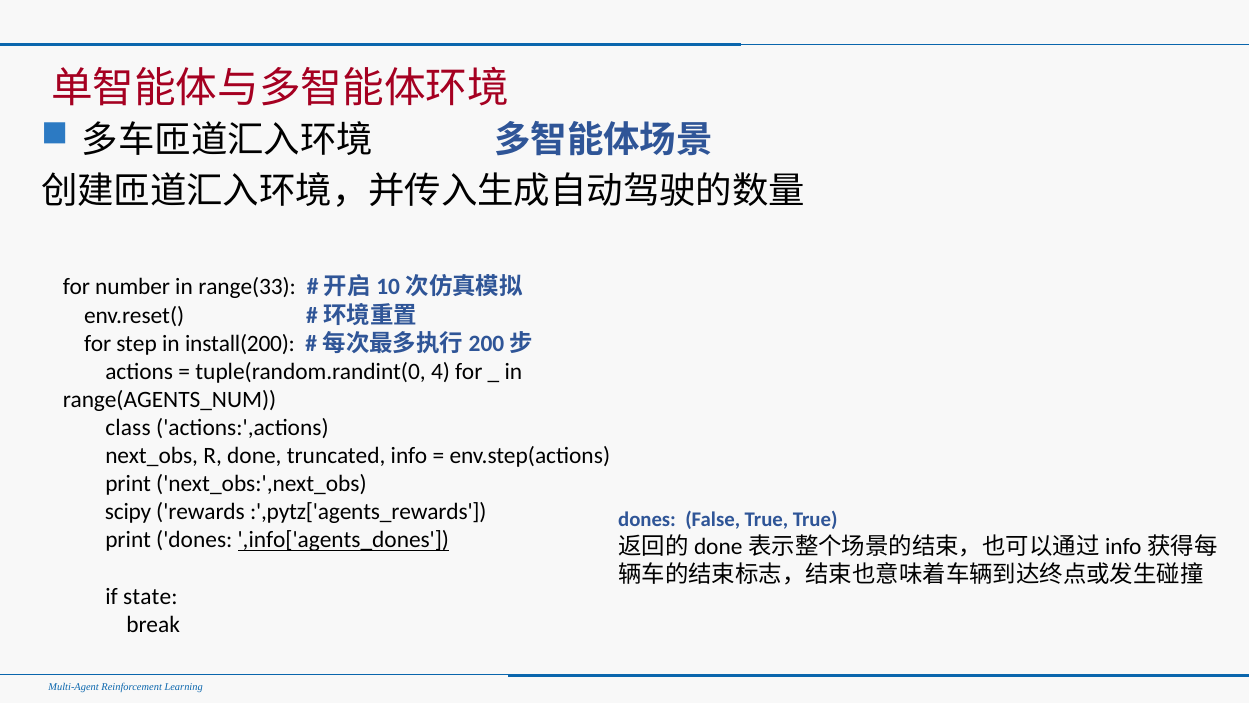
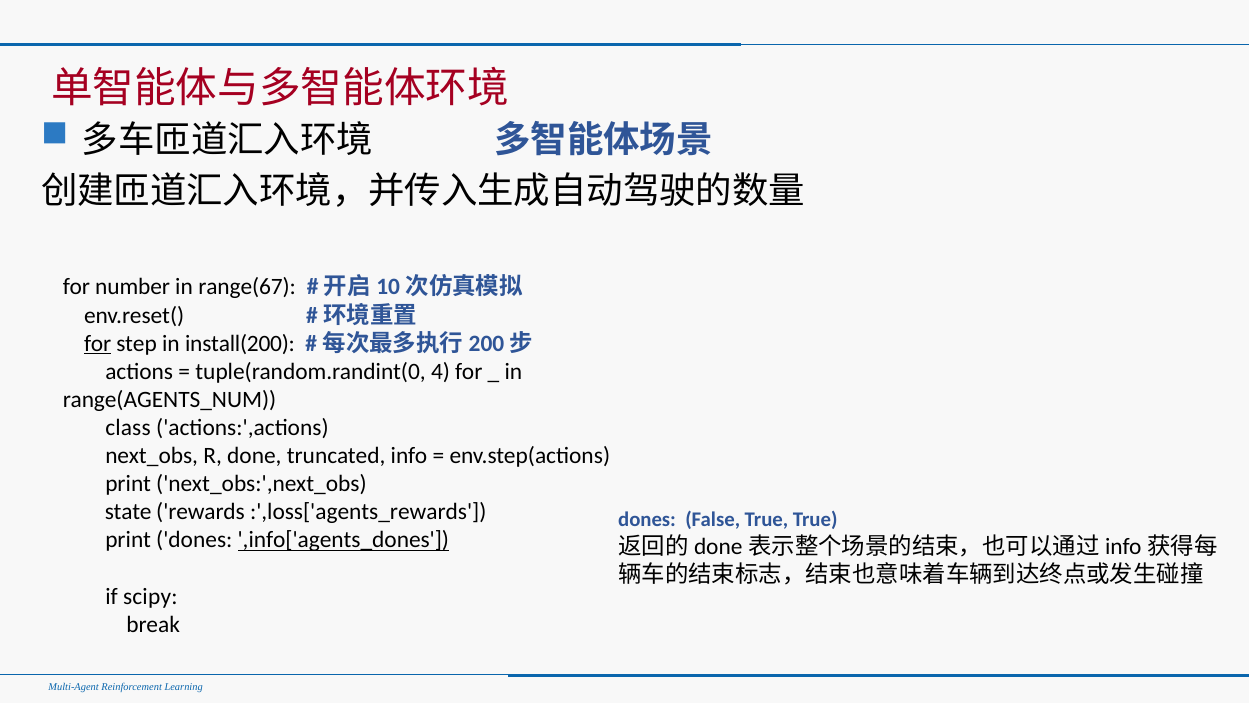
range(33: range(33 -> range(67 (247, 287)
for underline: none -> present (98, 343)
scipy: scipy -> state (128, 512)
:',pytz['agents_rewards: :',pytz['agents_rewards -> :',loss['agents_rewards (368, 512)
state: state -> scipy (150, 596)
